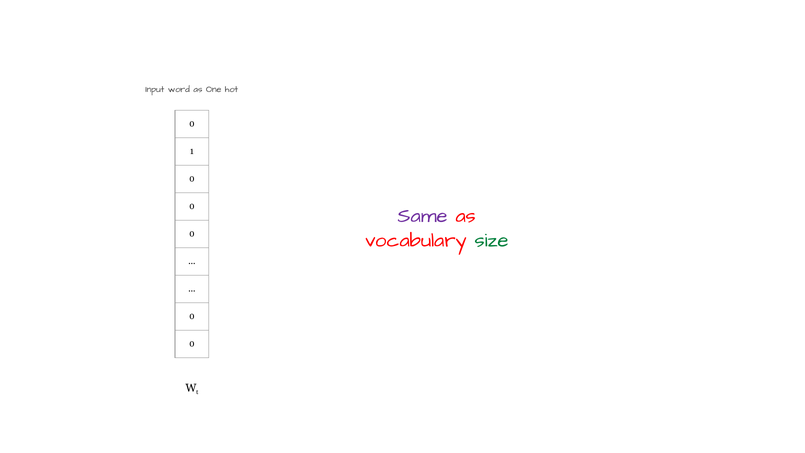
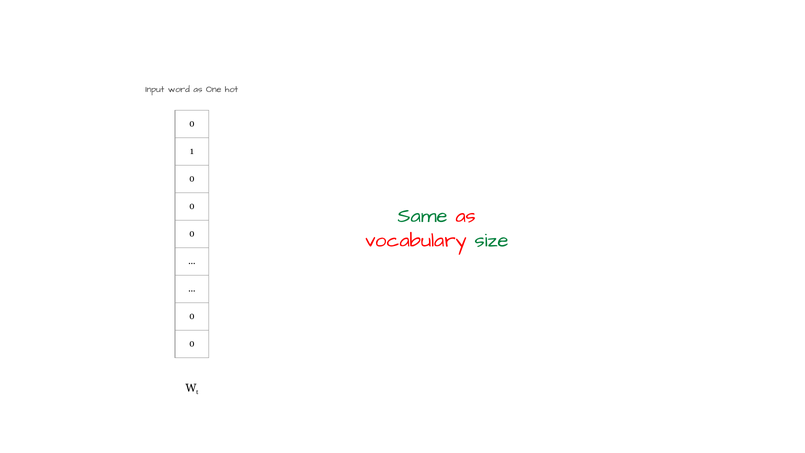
Same colour: purple -> green (423, 216)
